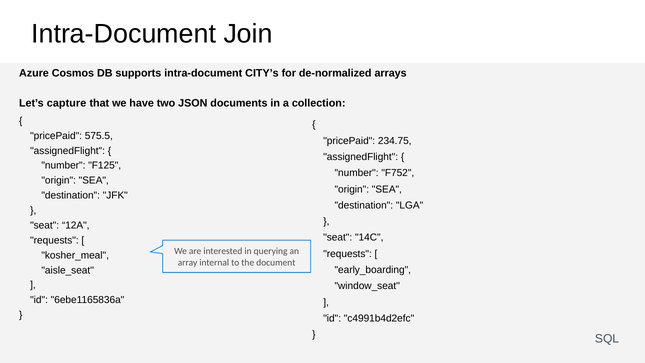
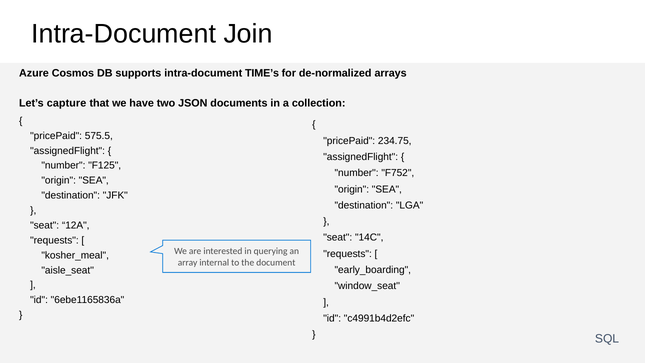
CITY’s: CITY’s -> TIME’s (262, 73)
